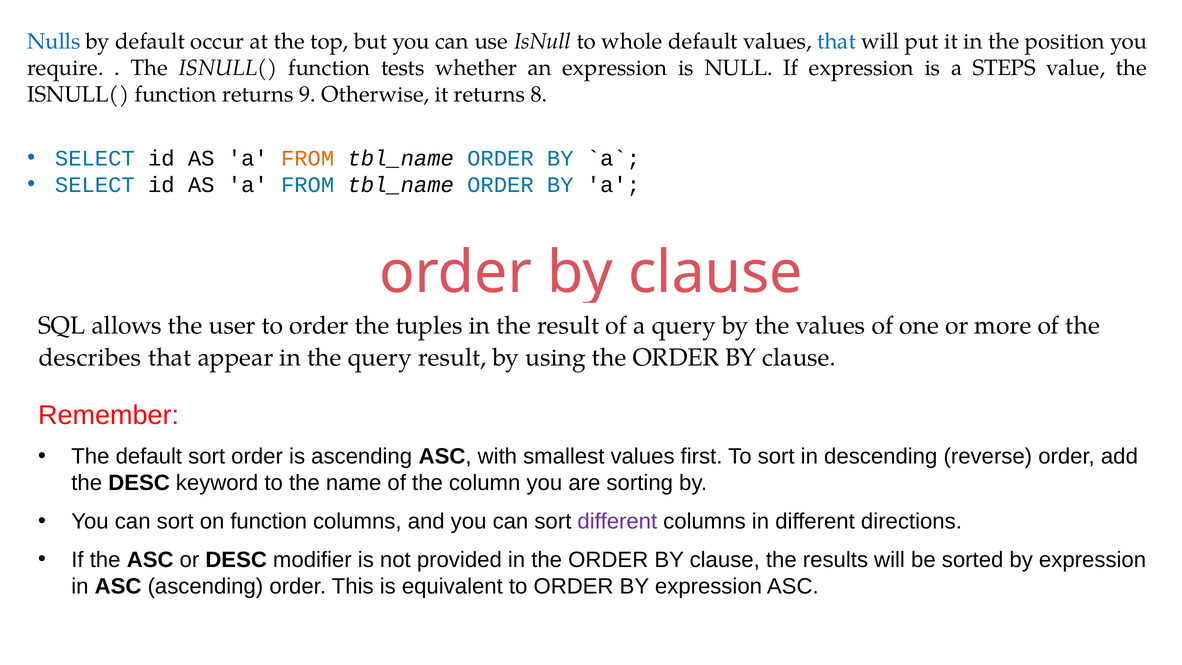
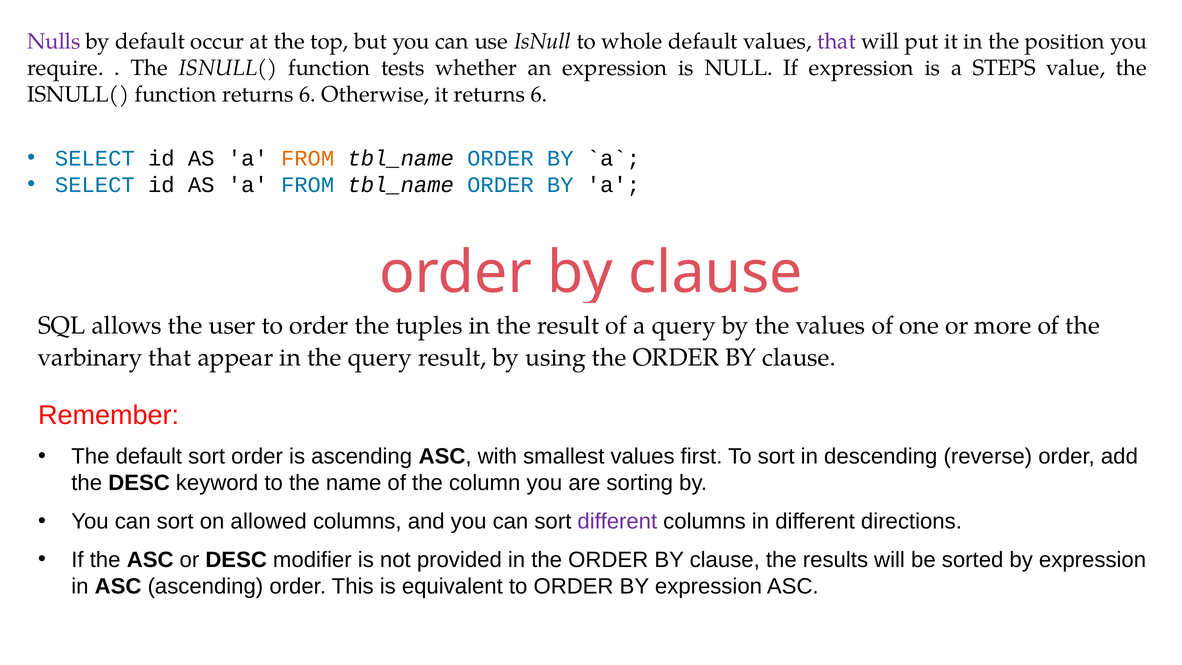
Nulls colour: blue -> purple (54, 41)
that colour: blue -> purple (837, 41)
function returns 9: 9 -> 6 (307, 95)
it returns 8: 8 -> 6 (539, 95)
describes: describes -> varbinary (90, 357)
on function: function -> allowed (269, 521)
